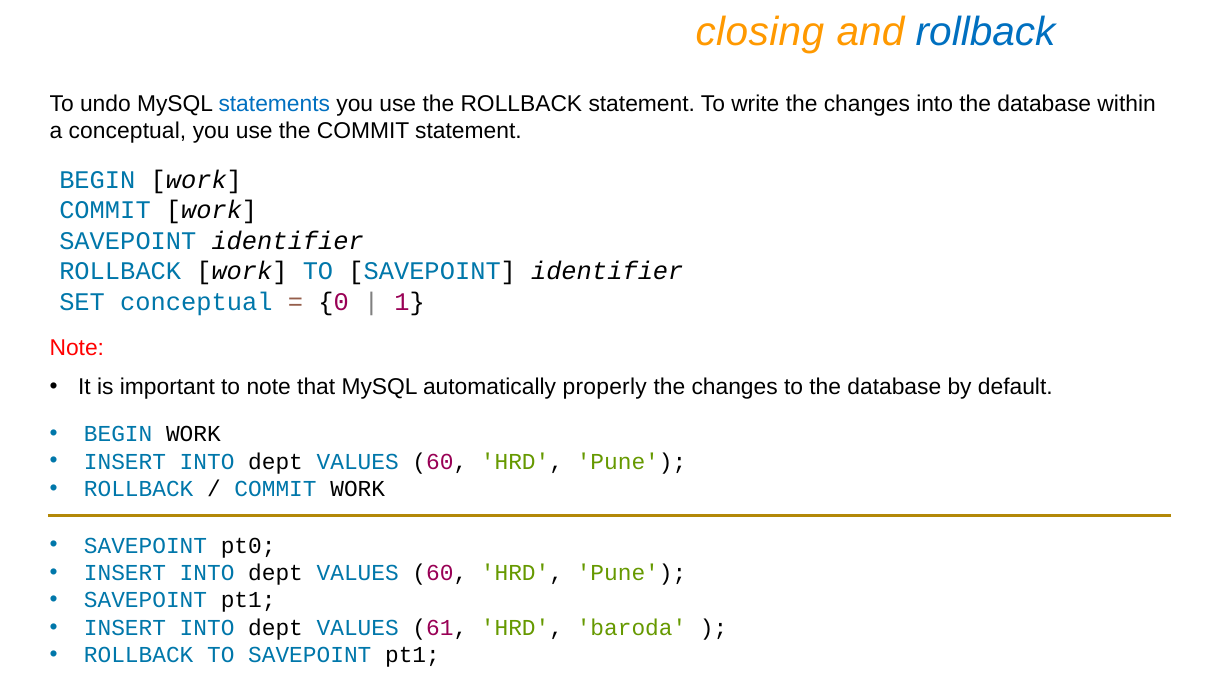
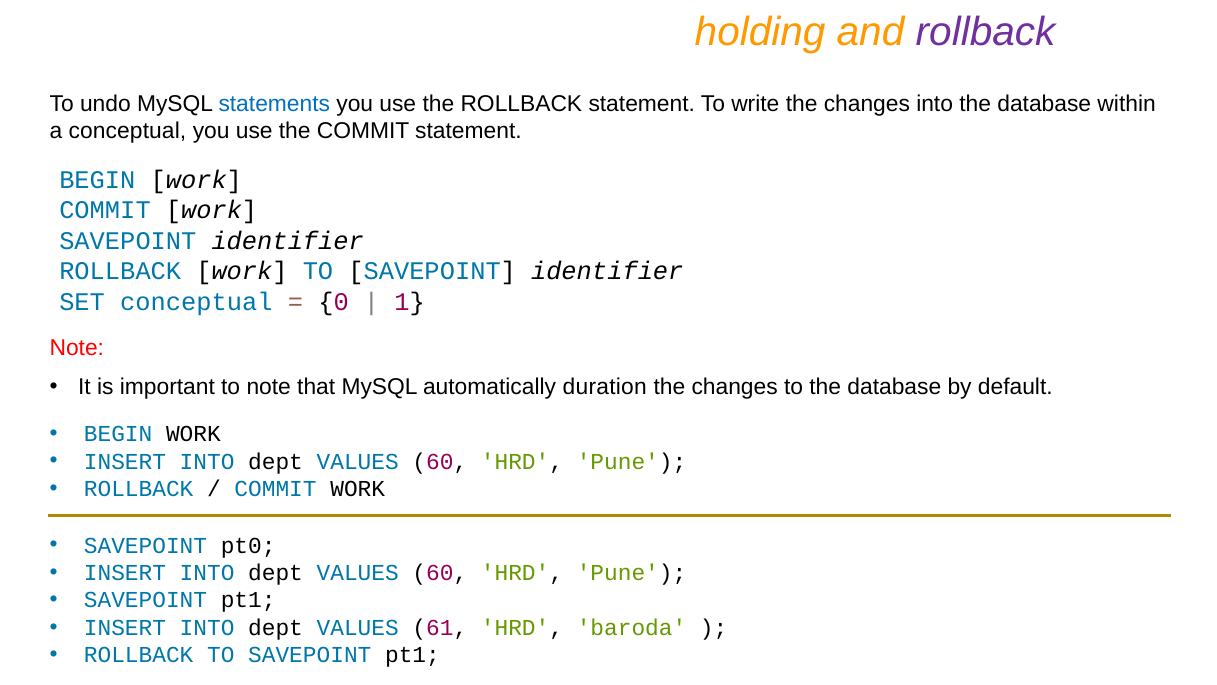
closing: closing -> holding (760, 32)
rollback colour: blue -> purple (986, 32)
properly: properly -> duration (605, 387)
